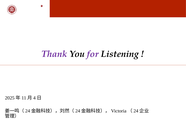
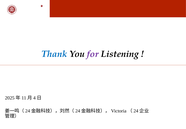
Thank colour: purple -> blue (54, 54)
